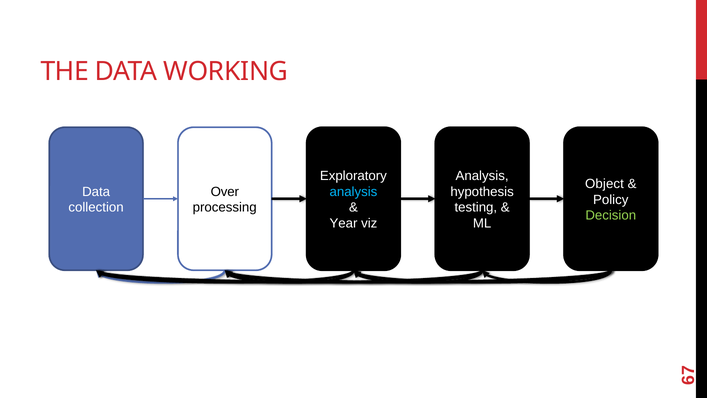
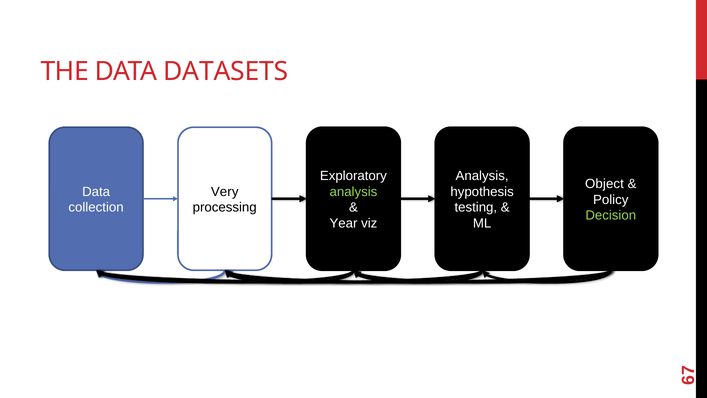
WORKING: WORKING -> DATASETS (226, 72)
Over: Over -> Very (225, 192)
analysis colour: light blue -> light green (353, 192)
